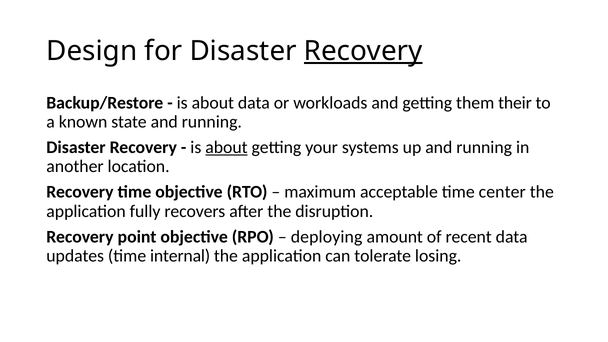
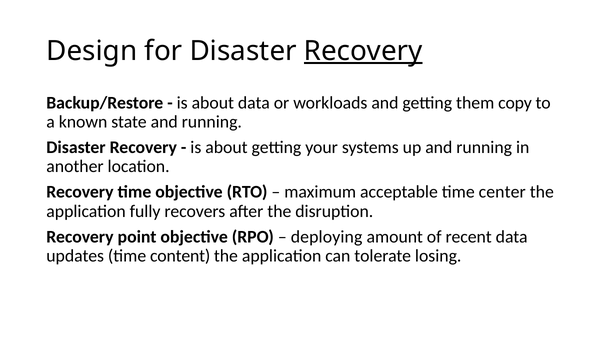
their: their -> copy (515, 103)
about underline: present -> none (226, 147)
internal: internal -> content (180, 256)
